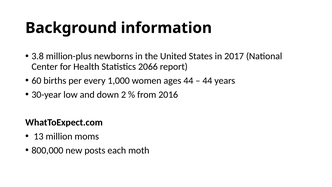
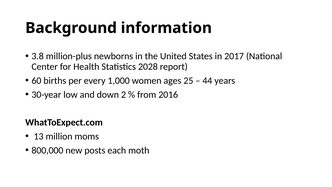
2066: 2066 -> 2028 (148, 67)
ages 44: 44 -> 25 (188, 81)
